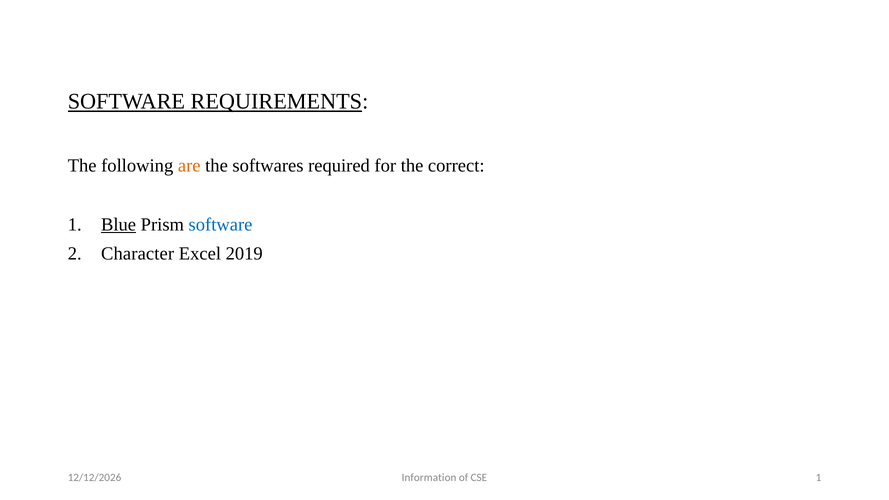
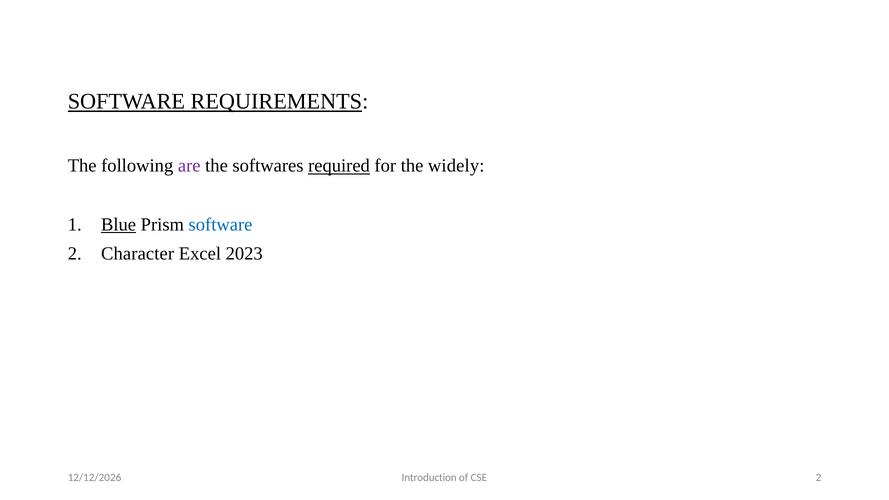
are colour: orange -> purple (189, 166)
required underline: none -> present (339, 166)
correct: correct -> widely (456, 166)
2019: 2019 -> 2023 (244, 254)
Information: Information -> Introduction (429, 477)
CSE 1: 1 -> 2 (818, 477)
